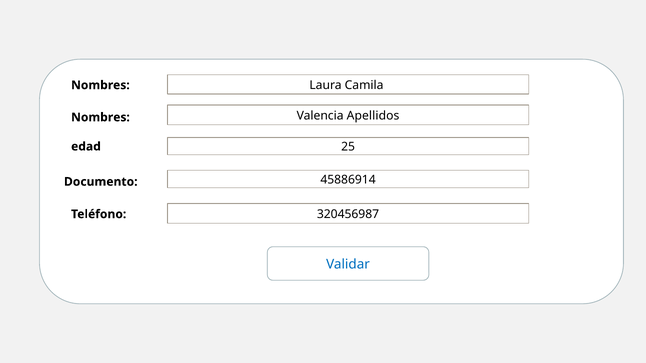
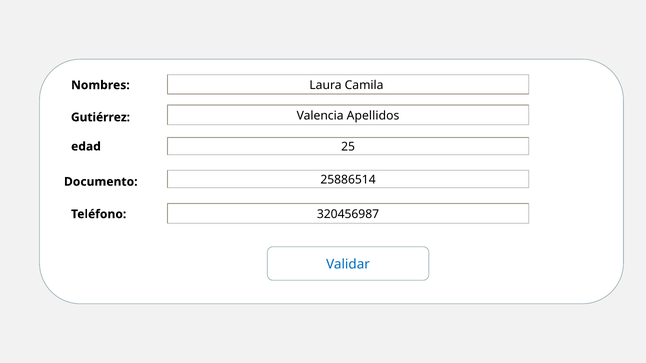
Nombres: Nombres -> Gutiérrez (100, 117)
45886914: 45886914 -> 25886514 (348, 180)
